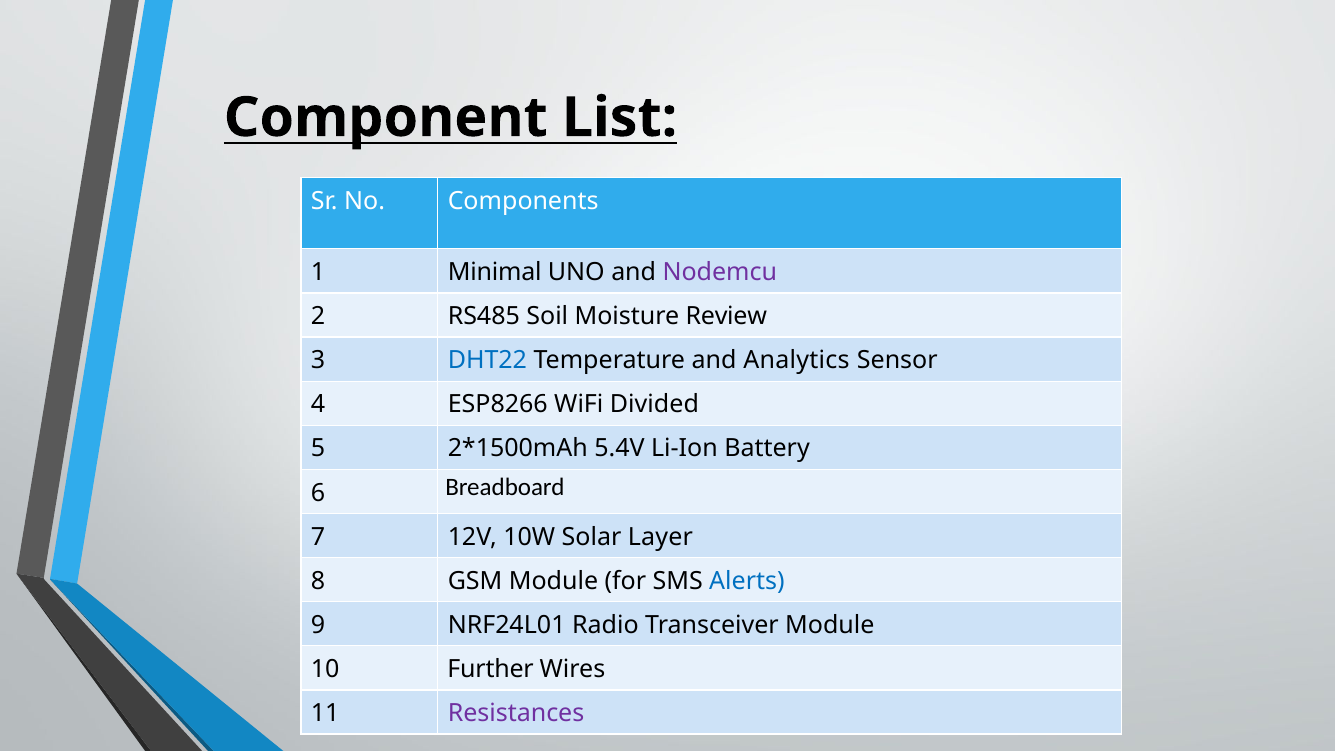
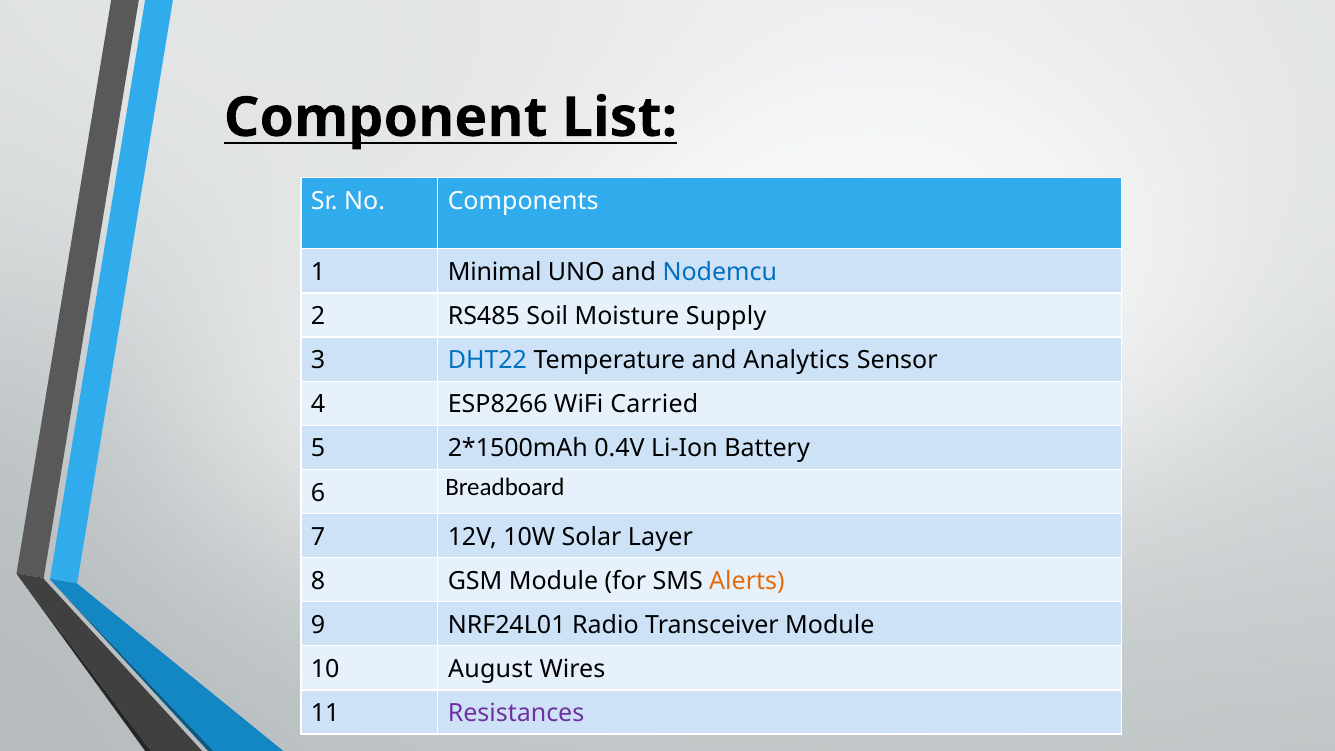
Nodemcu colour: purple -> blue (720, 272)
Review: Review -> Supply (726, 316)
Divided: Divided -> Carried (654, 405)
5.4V: 5.4V -> 0.4V (620, 449)
Alerts colour: blue -> orange (747, 581)
Further: Further -> August (490, 669)
